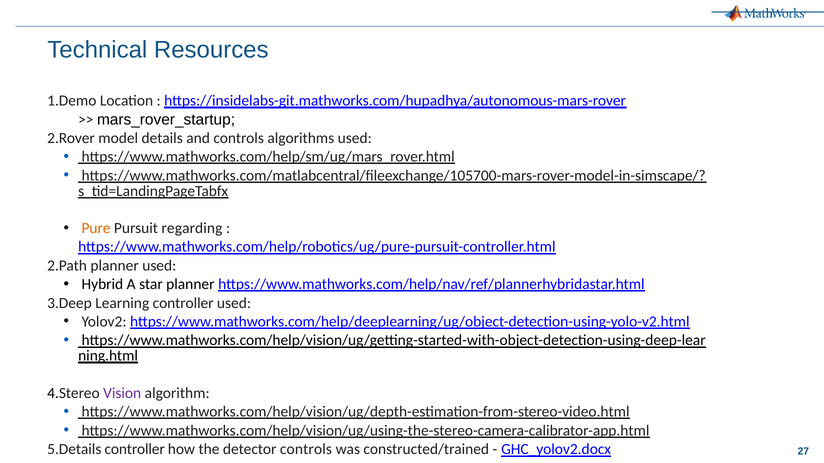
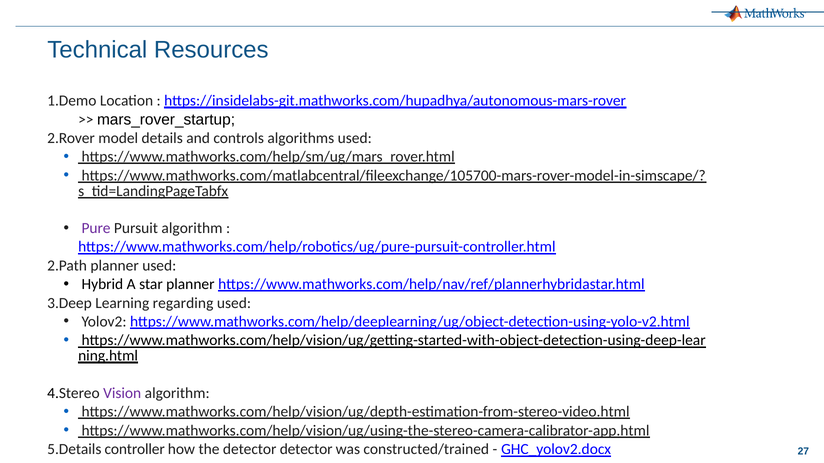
Pure colour: orange -> purple (96, 229)
Pursuit regarding: regarding -> algorithm (192, 229)
Learning controller: controller -> regarding (183, 303)
detector controls: controls -> detector (306, 450)
